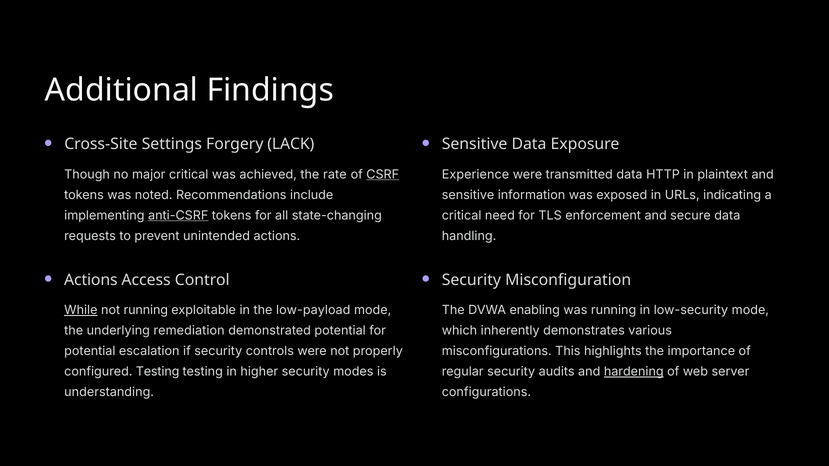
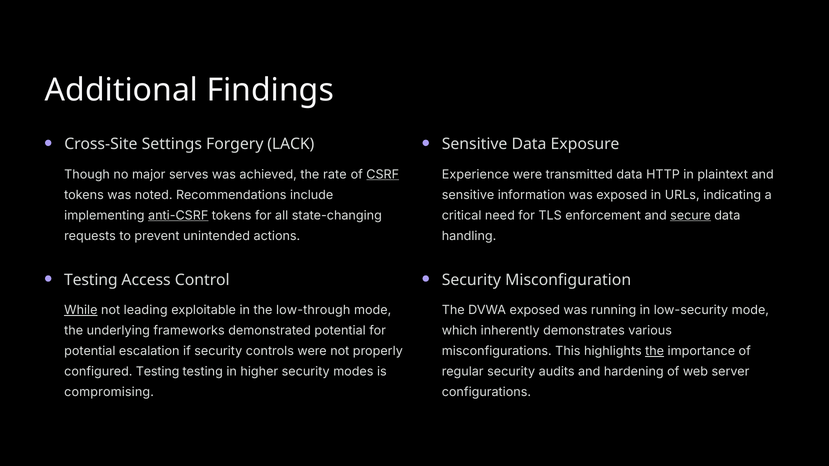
major critical: critical -> serves (189, 175)
secure underline: none -> present (691, 216)
Actions: Actions -> Testing (91, 280)
not running: running -> leading (146, 310)
low-payload: low-payload -> low-through (313, 310)
DVWA enabling: enabling -> exposed (535, 310)
remediation: remediation -> frameworks (189, 331)
the underline: none -> present (655, 351)
hardening underline: present -> none (634, 372)
understanding: understanding -> compromising (109, 392)
